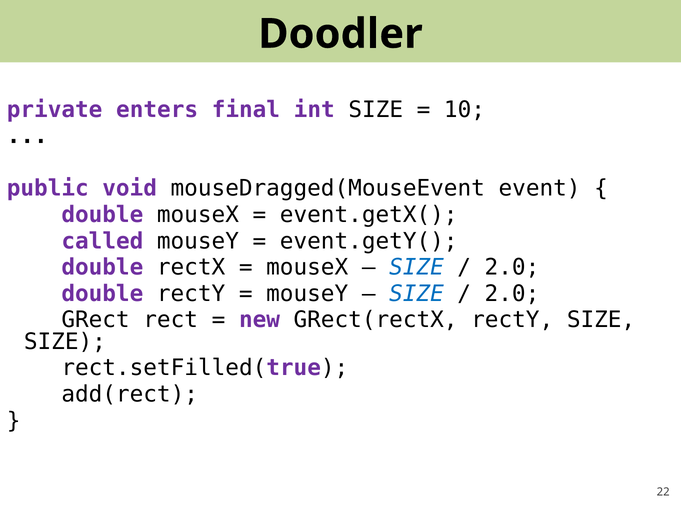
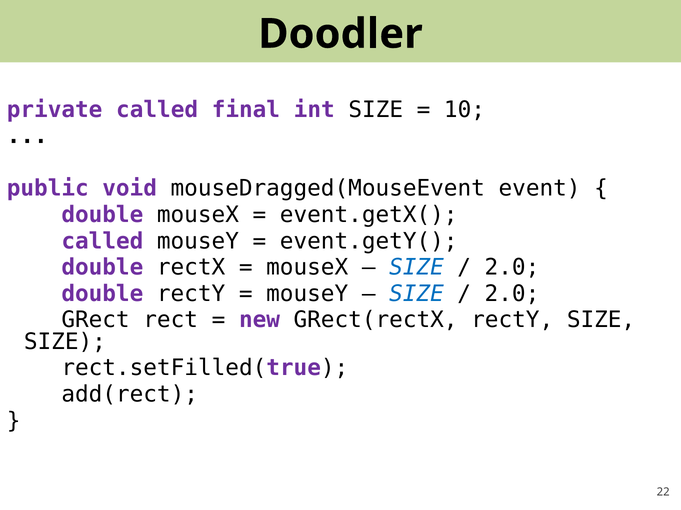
private enters: enters -> called (157, 110)
